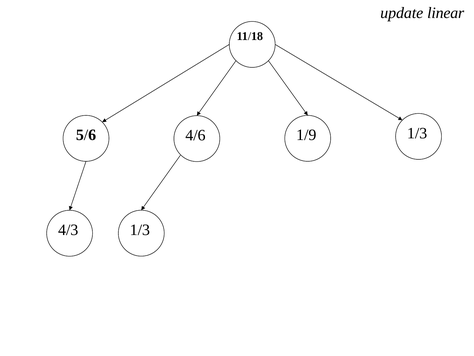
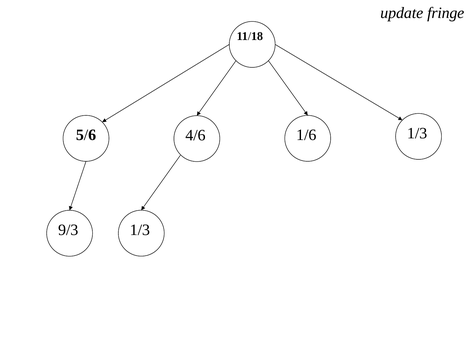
linear: linear -> fringe (446, 13)
1/9: 1/9 -> 1/6 (306, 135)
4/3: 4/3 -> 9/3 (68, 230)
